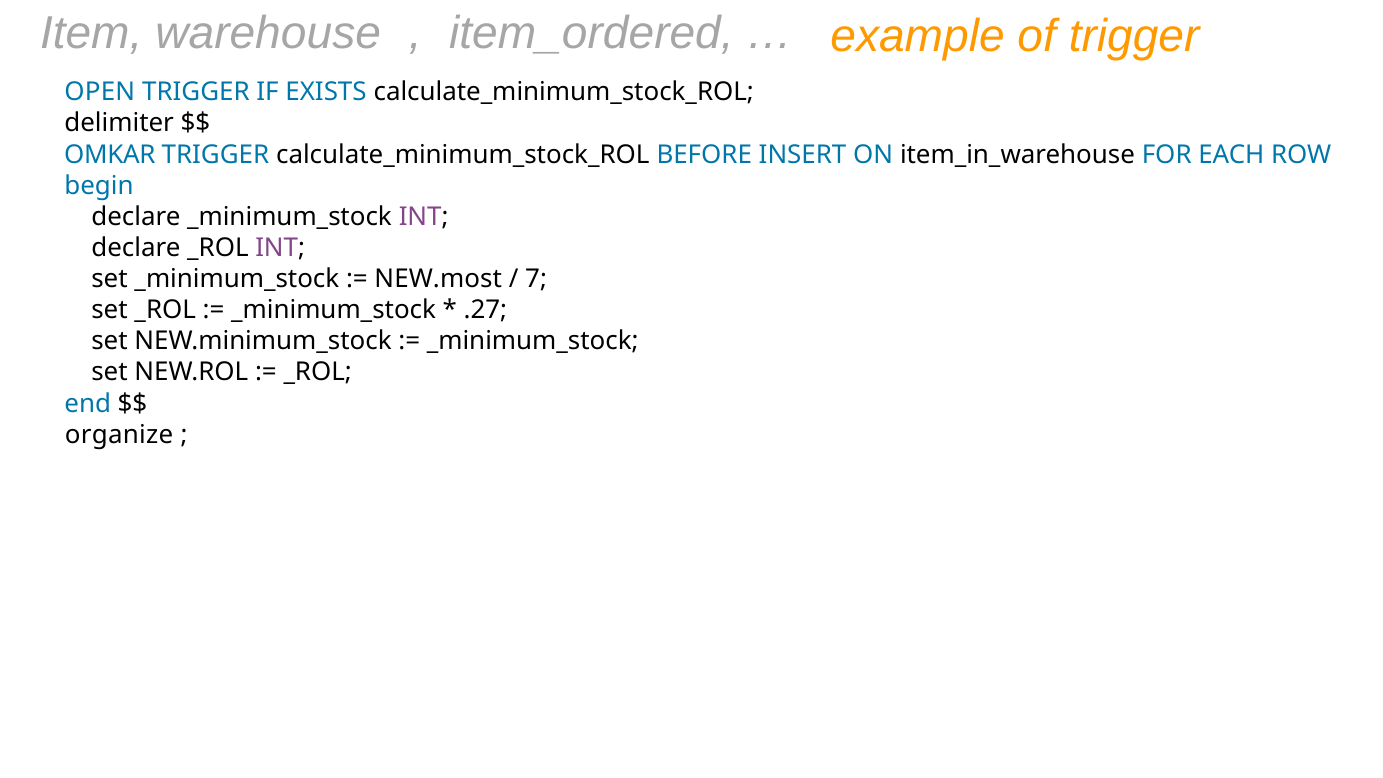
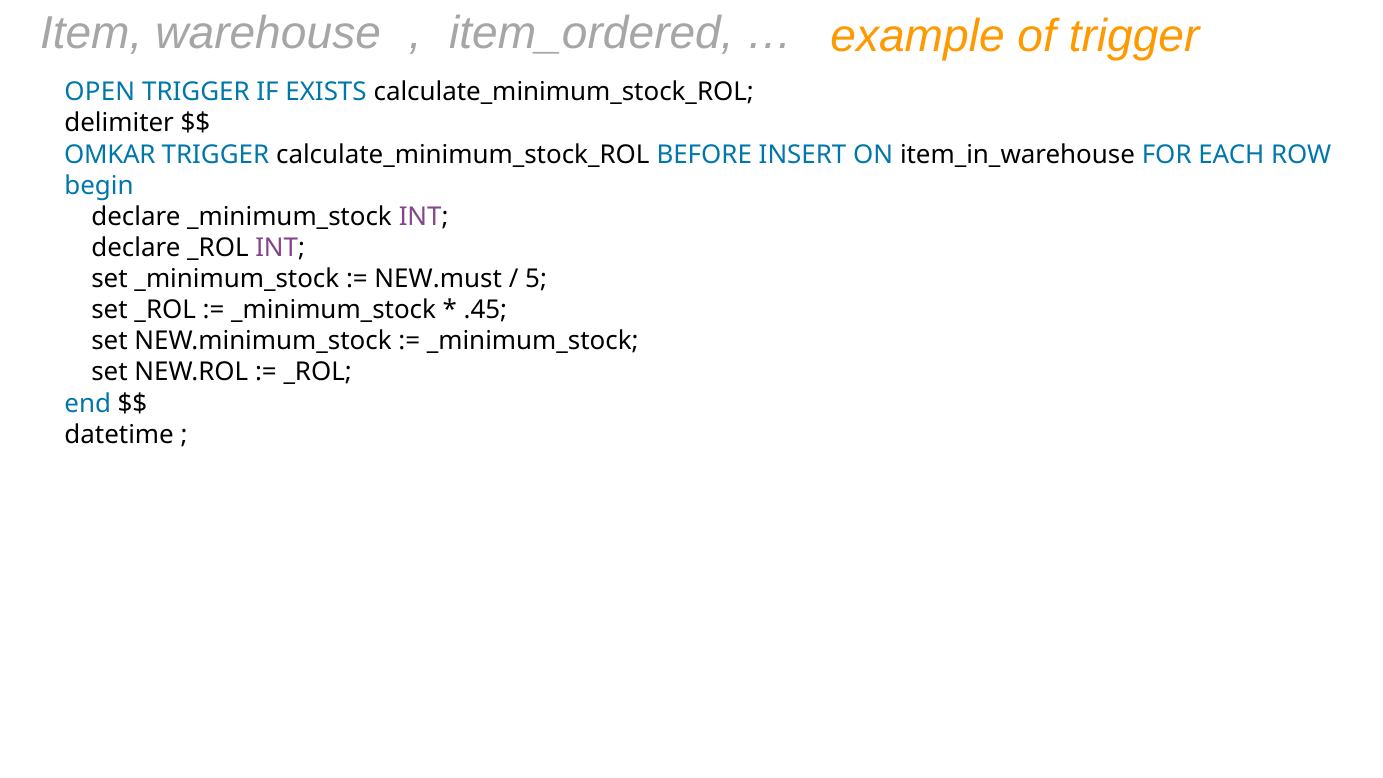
NEW.most: NEW.most -> NEW.must (438, 279)
7: 7 -> 5 (536, 279)
.27: .27 -> .45 (485, 310)
organize: organize -> datetime (119, 435)
